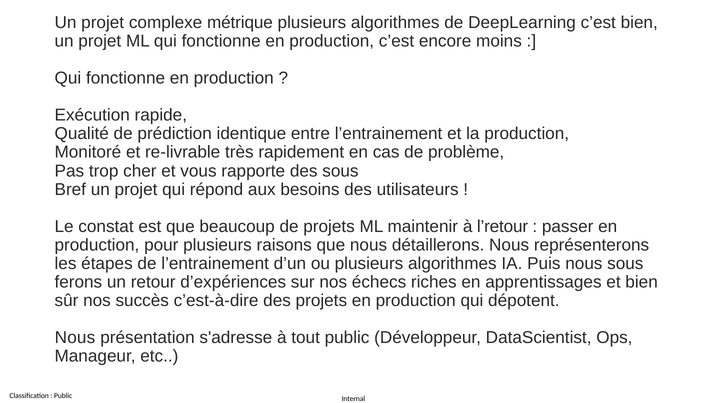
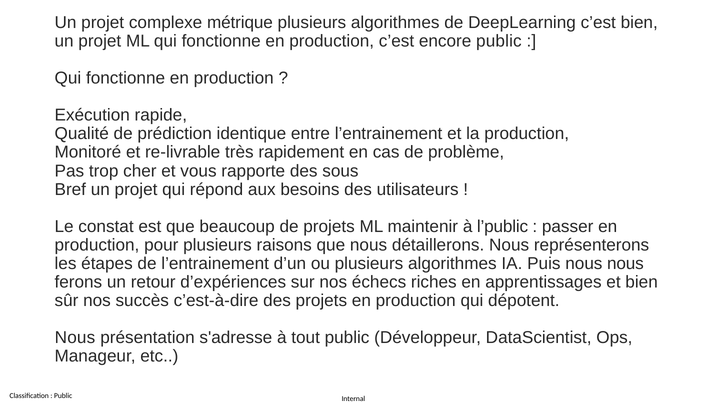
encore moins: moins -> public (499, 41)
l’retour: l’retour -> l’public (502, 226)
nous sous: sous -> nous (625, 263)
